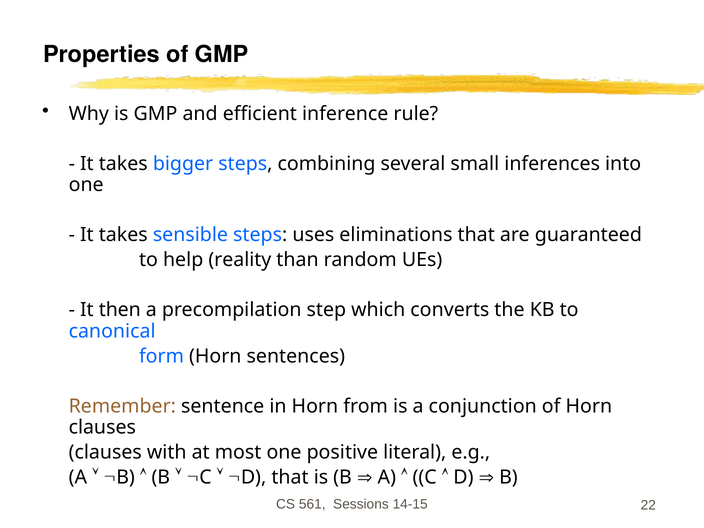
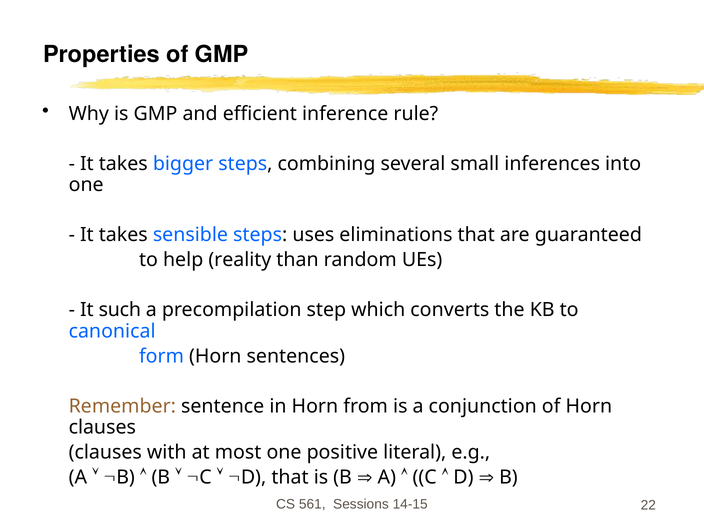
then: then -> such (120, 310)
